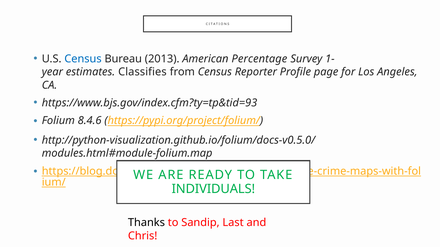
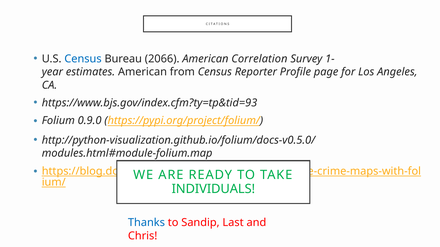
2013: 2013 -> 2066 (162, 59)
Percentage: Percentage -> Correlation (259, 59)
estimates Classifies: Classifies -> American (143, 72)
8.4.6: 8.4.6 -> 0.9.0 (90, 121)
Thanks colour: black -> blue (146, 223)
